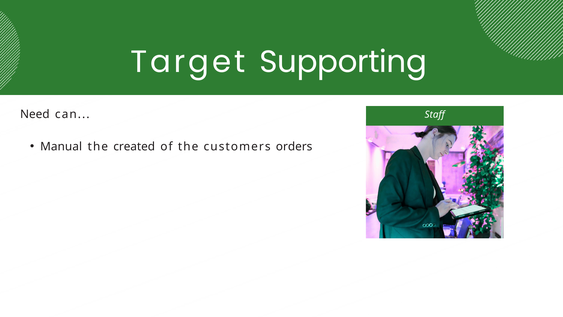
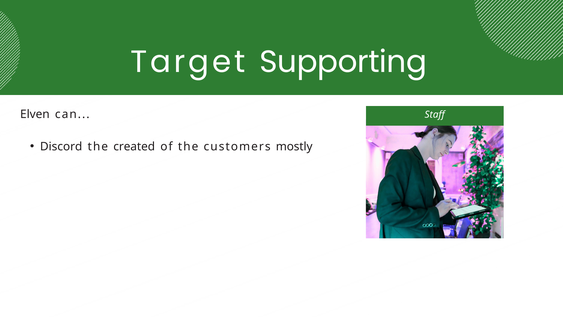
Need: Need -> Elven (35, 114)
Manual: Manual -> Discord (61, 147)
orders: orders -> mostly (294, 147)
